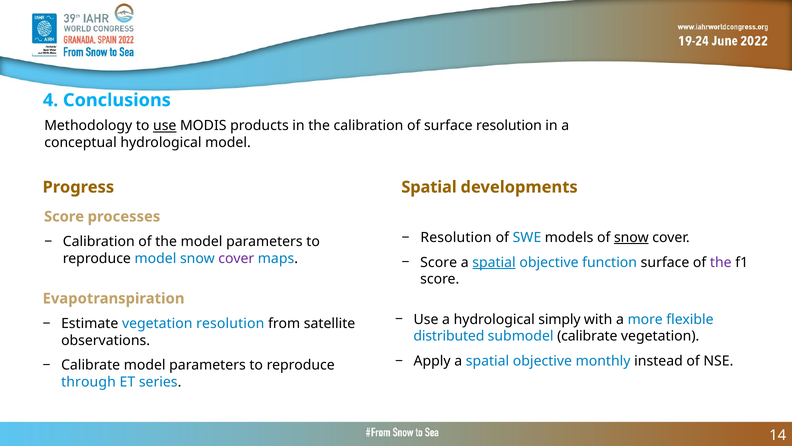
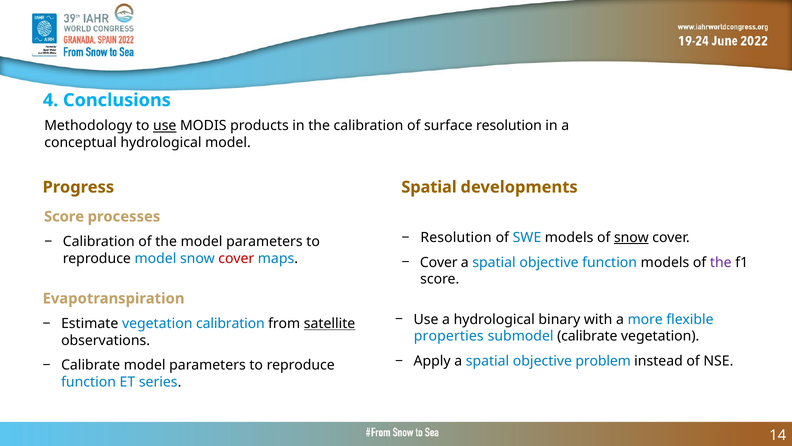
cover colour: purple -> red (236, 258)
Score: Score -> Cover (439, 262)
spatial underline: present -> none (494, 262)
function surface: surface -> models (665, 262)
simply: simply -> binary (559, 319)
vegetation resolution: resolution -> calibration (230, 323)
satellite underline: none -> present (330, 323)
distributed: distributed -> properties (449, 336)
monthly: monthly -> problem (603, 361)
through: through -> function (89, 382)
